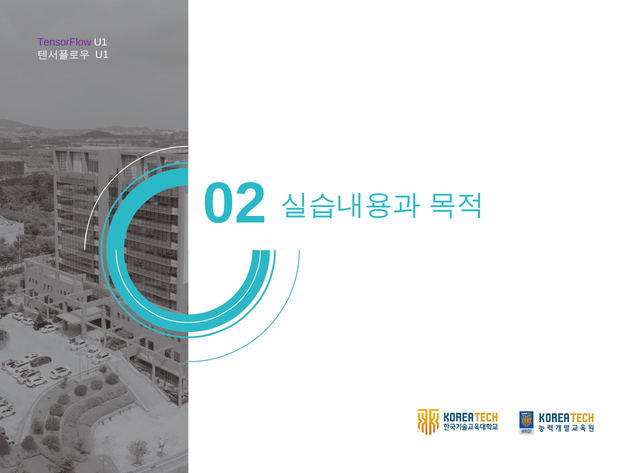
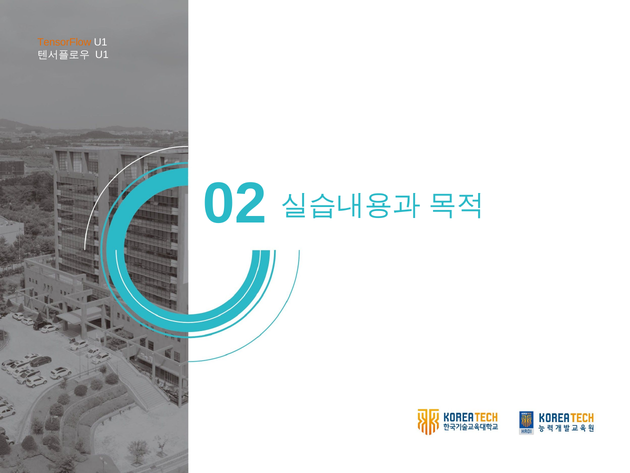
TensorFlow colour: purple -> orange (64, 42)
